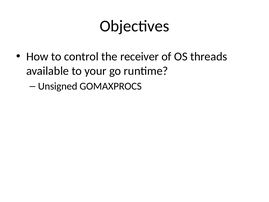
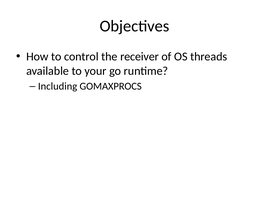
Unsigned: Unsigned -> Including (58, 86)
